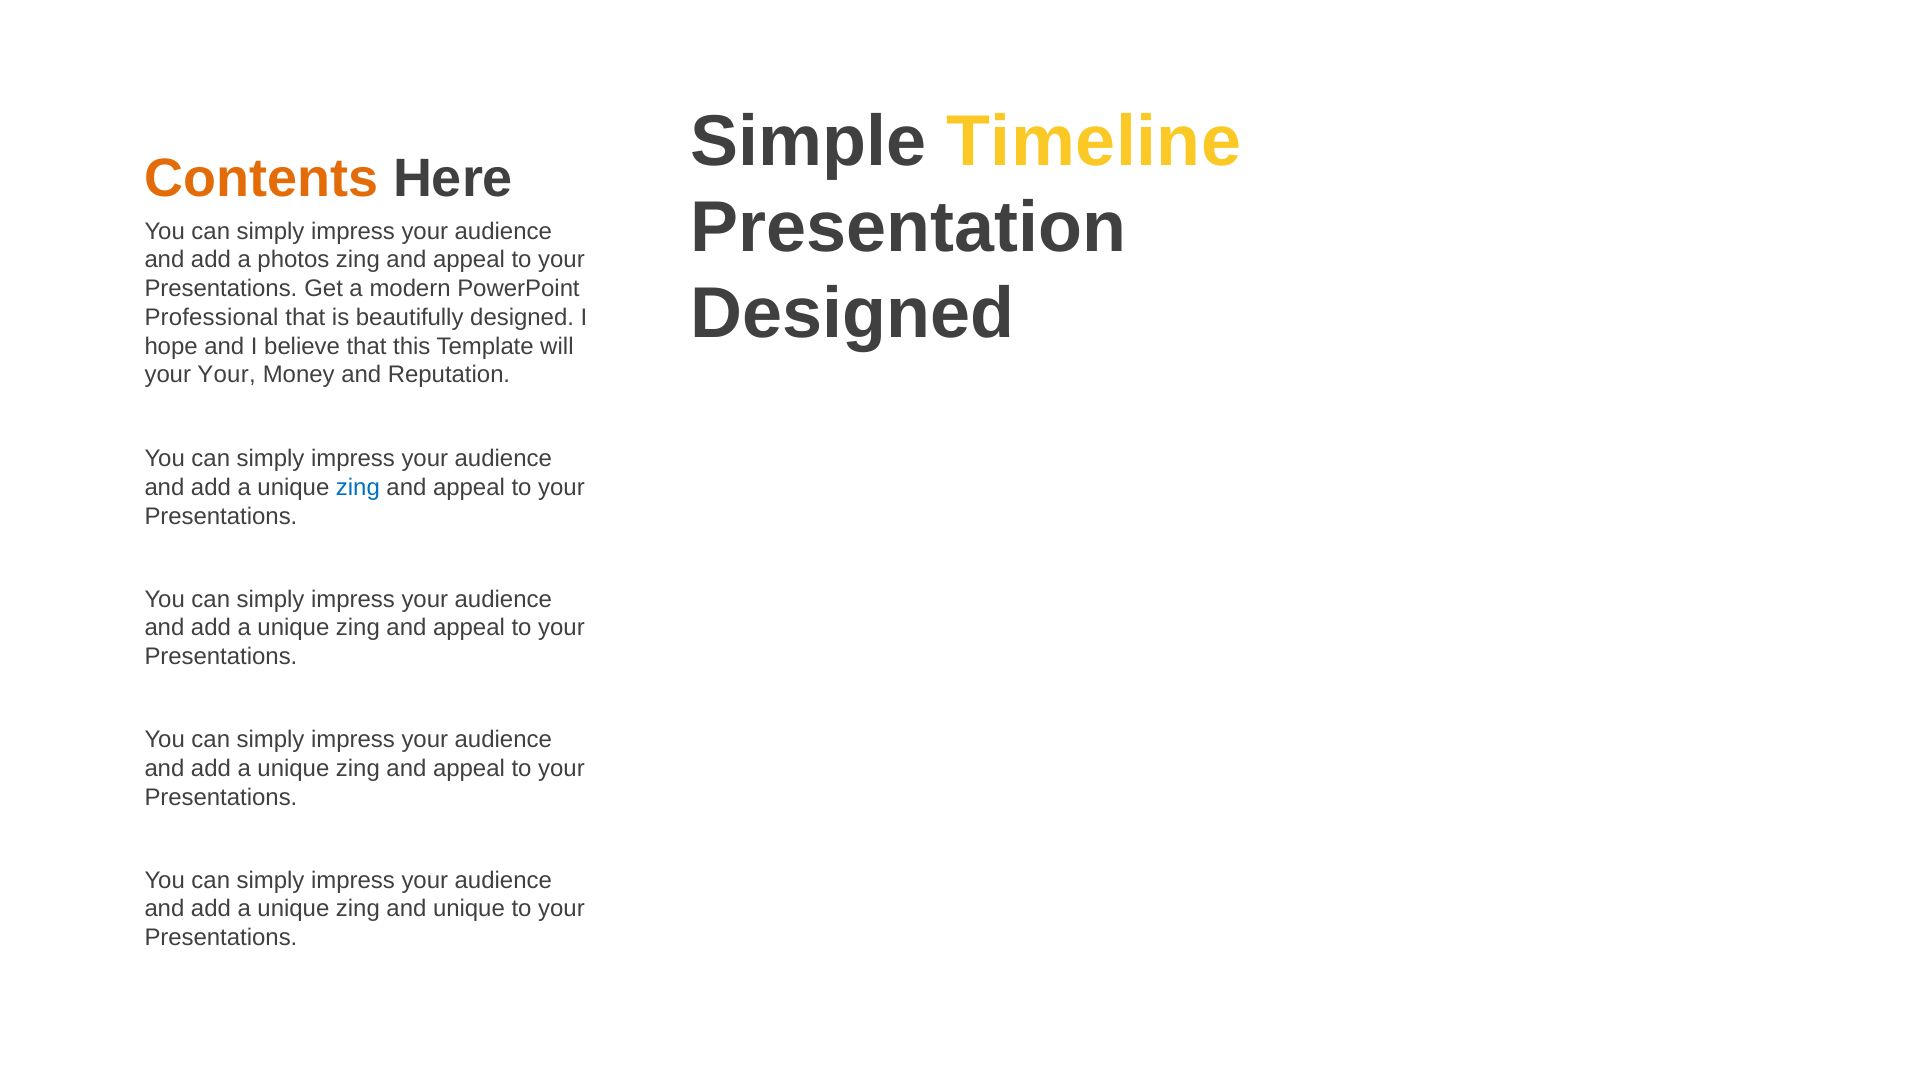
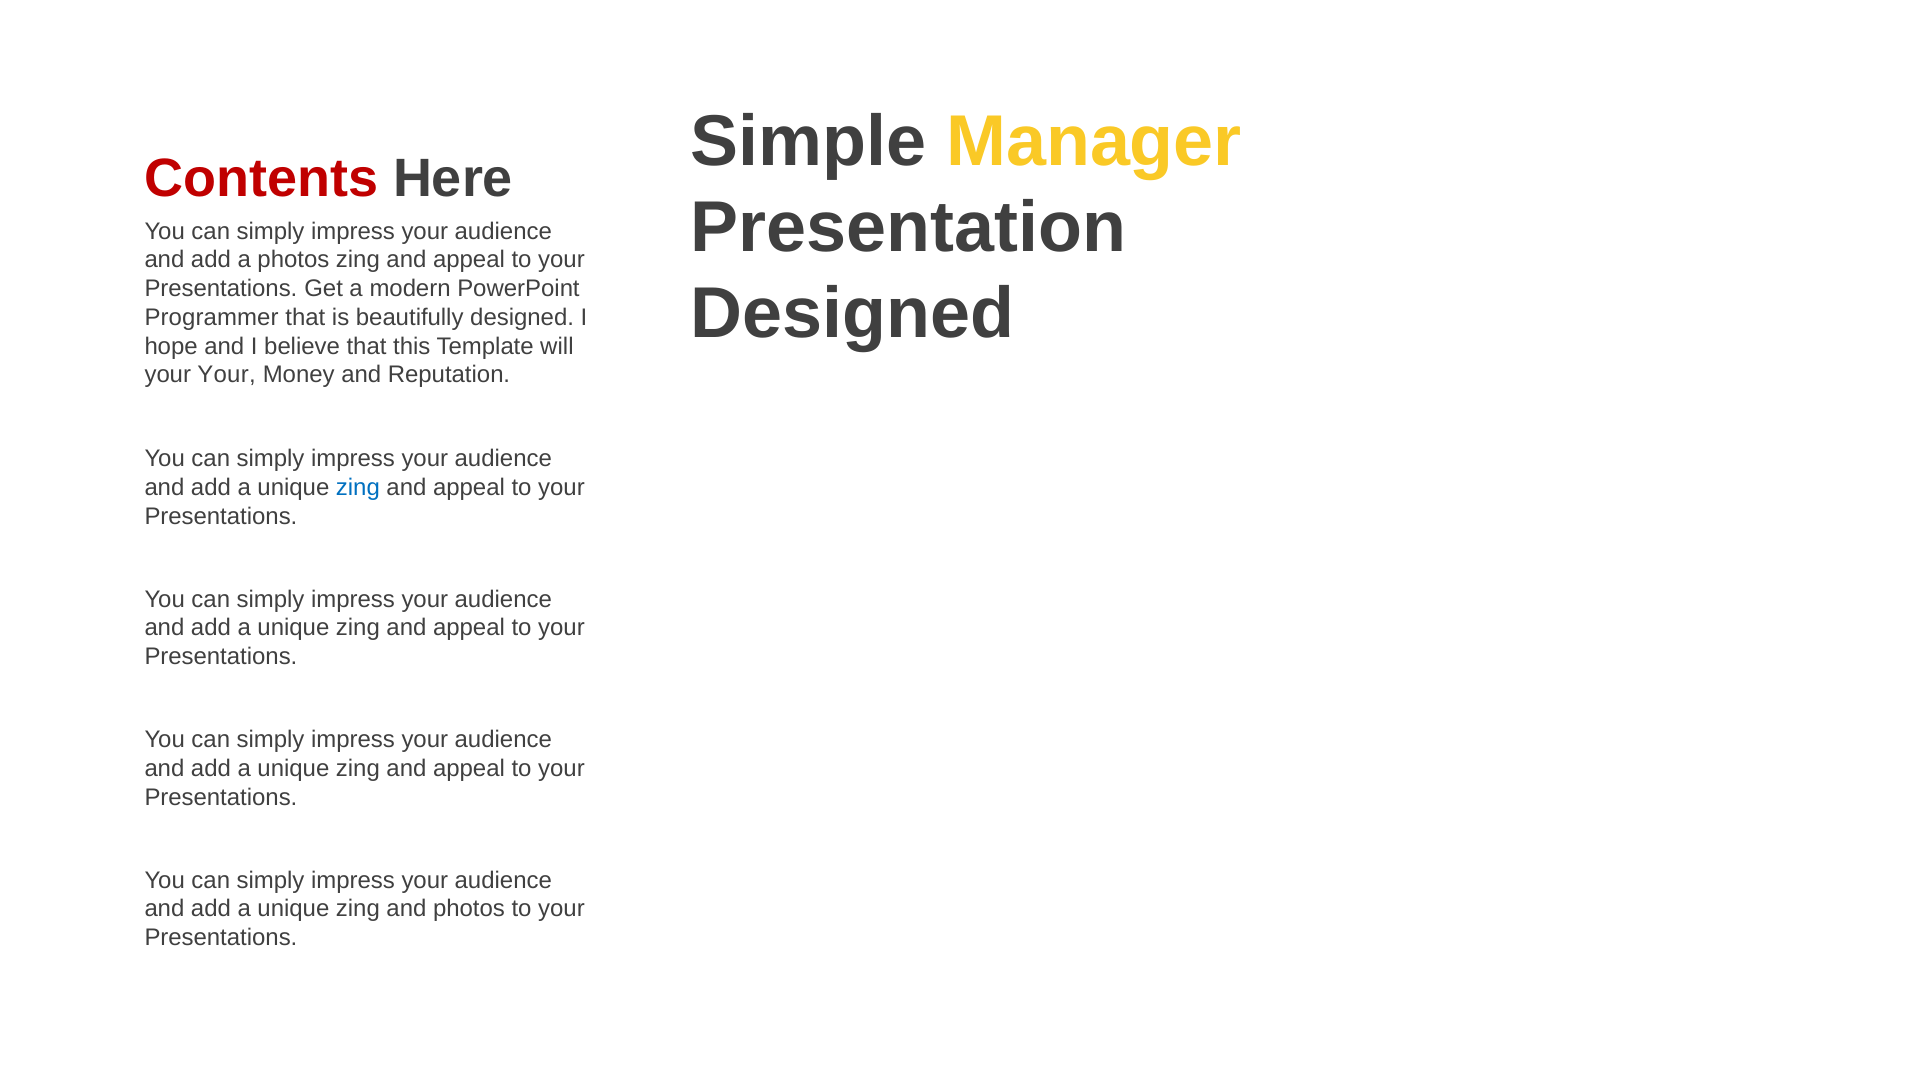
Timeline: Timeline -> Manager (1094, 141)
Contents colour: orange -> red (261, 179)
Professional: Professional -> Programmer (212, 317)
and unique: unique -> photos (469, 909)
